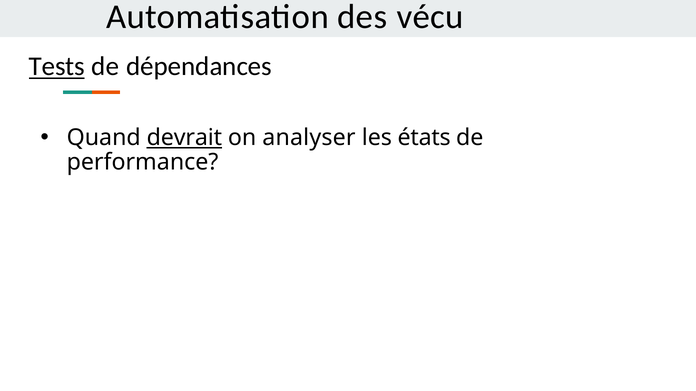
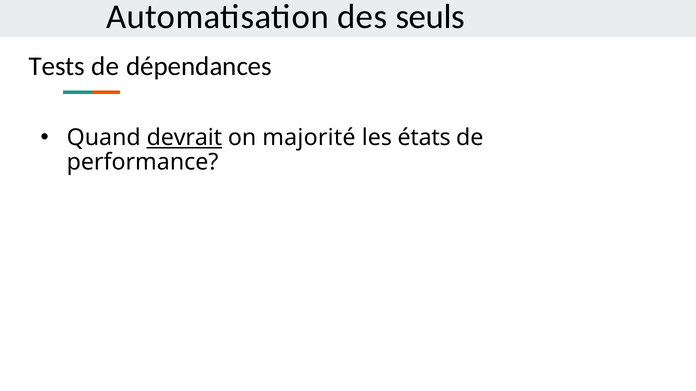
vécu: vécu -> seuls (430, 17)
Tests underline: present -> none (57, 67)
analyser: analyser -> majorité (309, 138)
